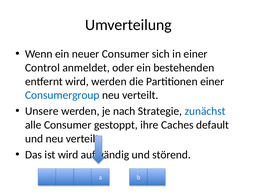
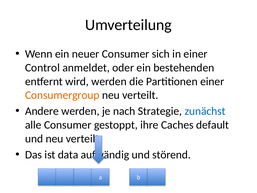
Consumergroup colour: blue -> orange (62, 95)
Unsere: Unsere -> Andere (42, 111)
ist wird: wird -> data (68, 154)
